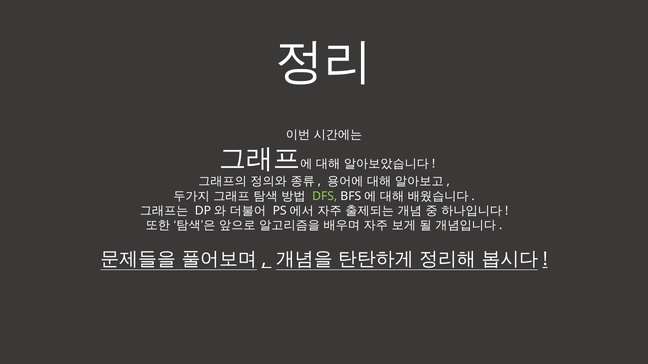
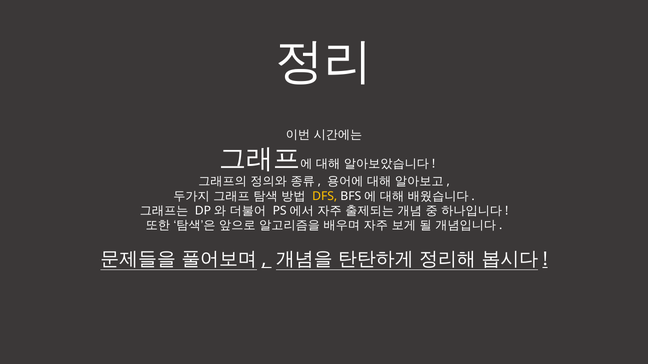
DFS colour: light green -> yellow (325, 196)
